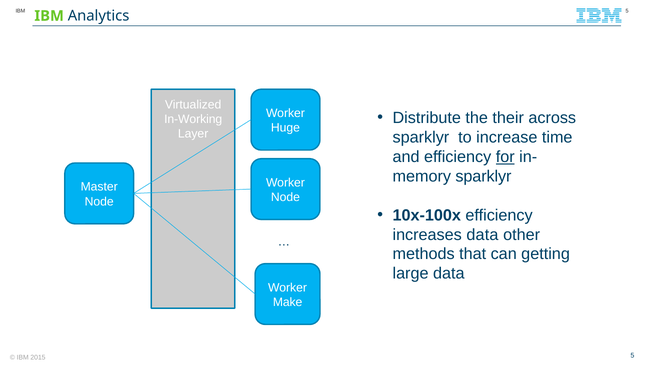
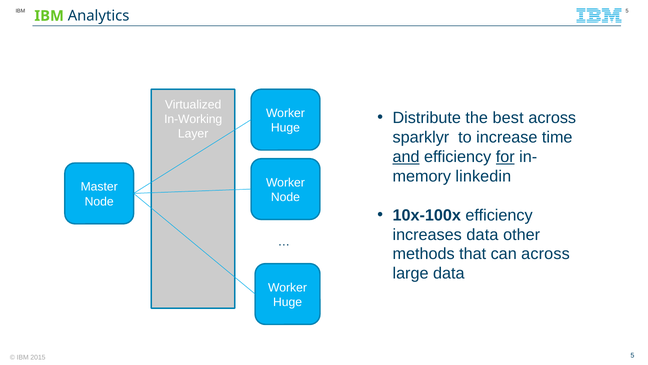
their: their -> best (508, 118)
and underline: none -> present (406, 157)
sparklyr: sparklyr -> linkedin (483, 176)
can getting: getting -> across (545, 254)
Make: Make -> Huge (288, 302)
